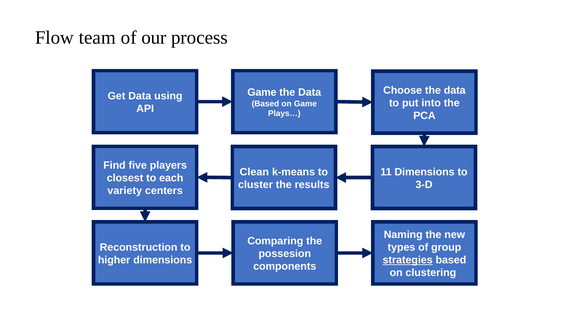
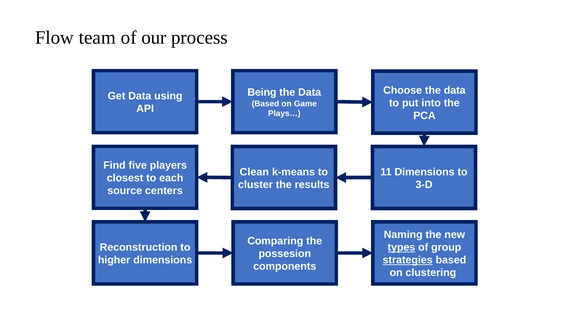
Game: Game -> Being (262, 93)
variety: variety -> source (125, 191)
types underline: none -> present (401, 248)
